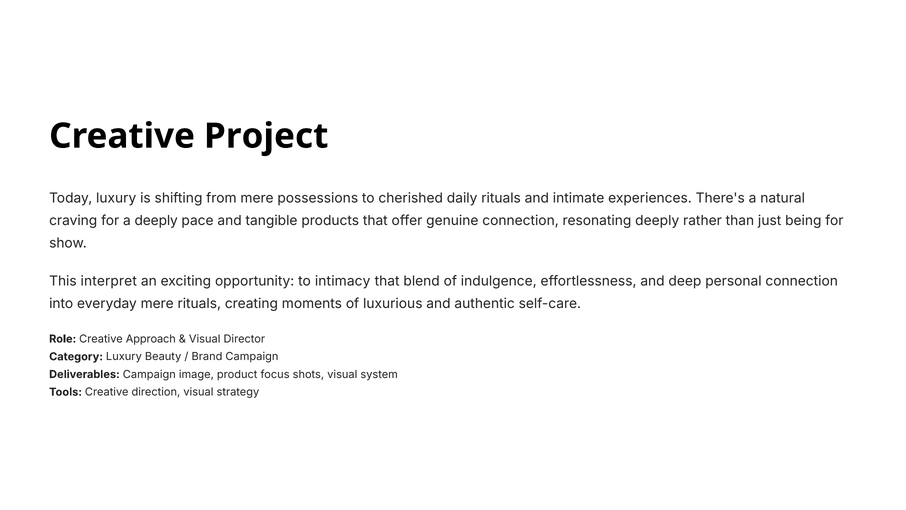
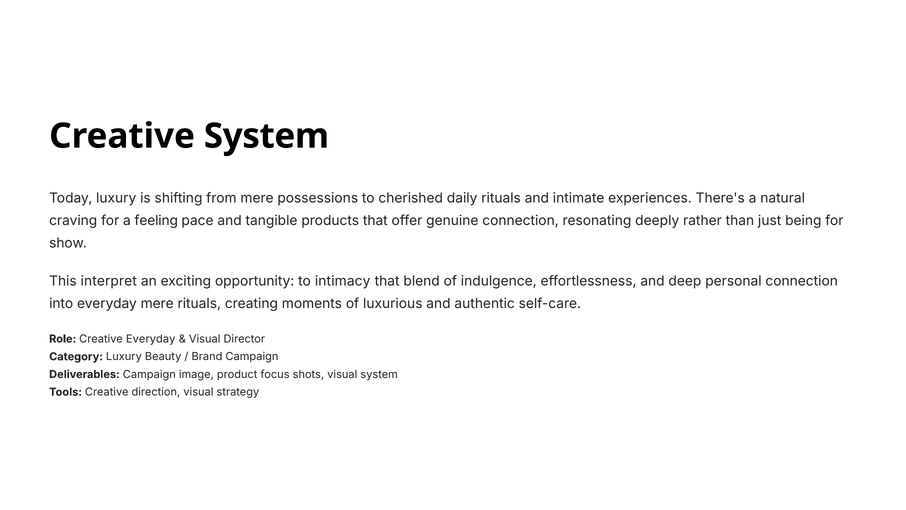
Creative Project: Project -> System (266, 136)
a deeply: deeply -> feeling (156, 220)
Creative Approach: Approach -> Everyday (151, 339)
